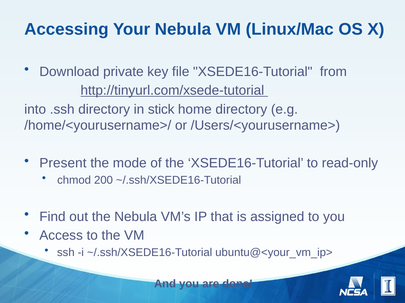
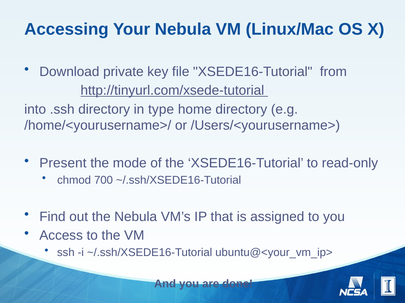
stick: stick -> type (161, 110)
200: 200 -> 700 (103, 181)
